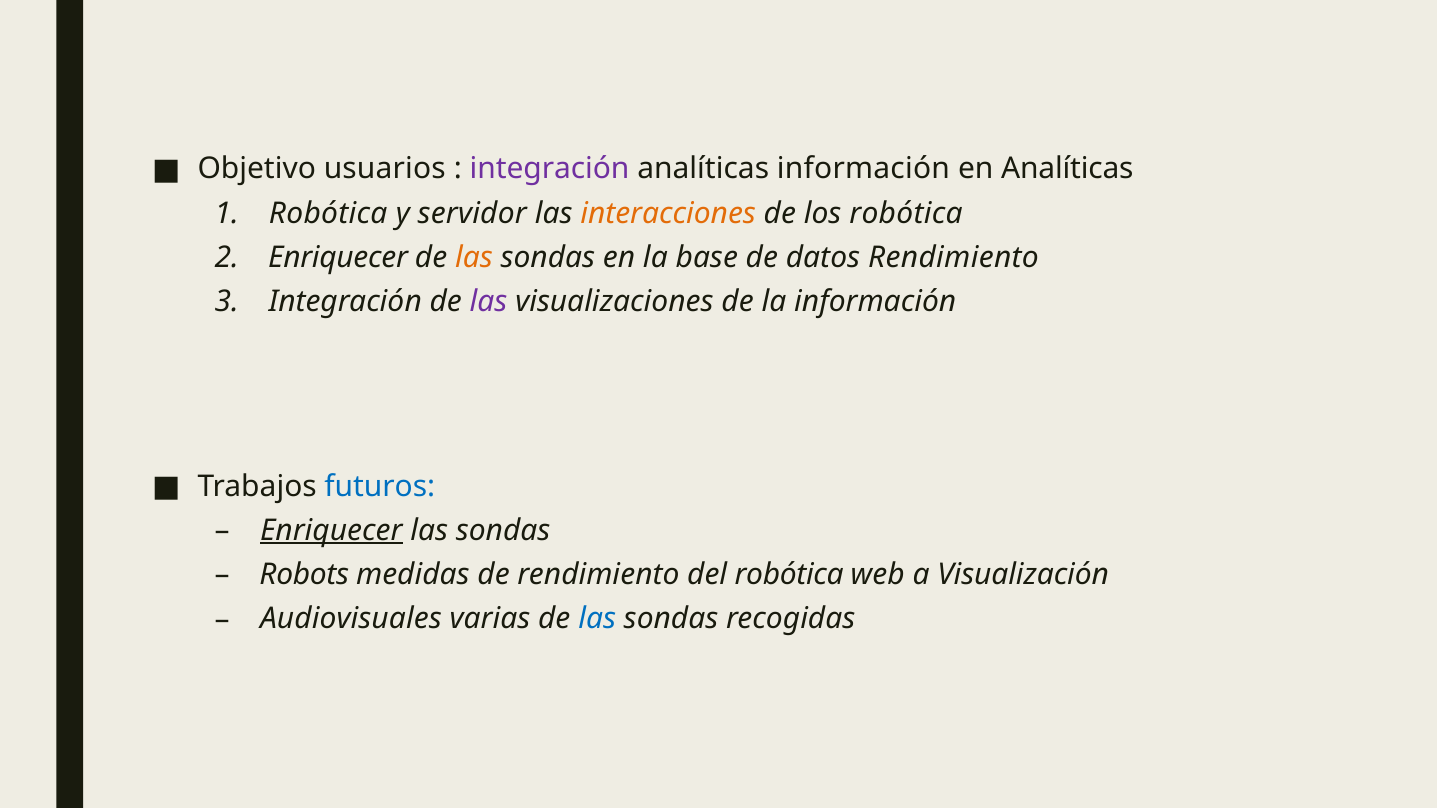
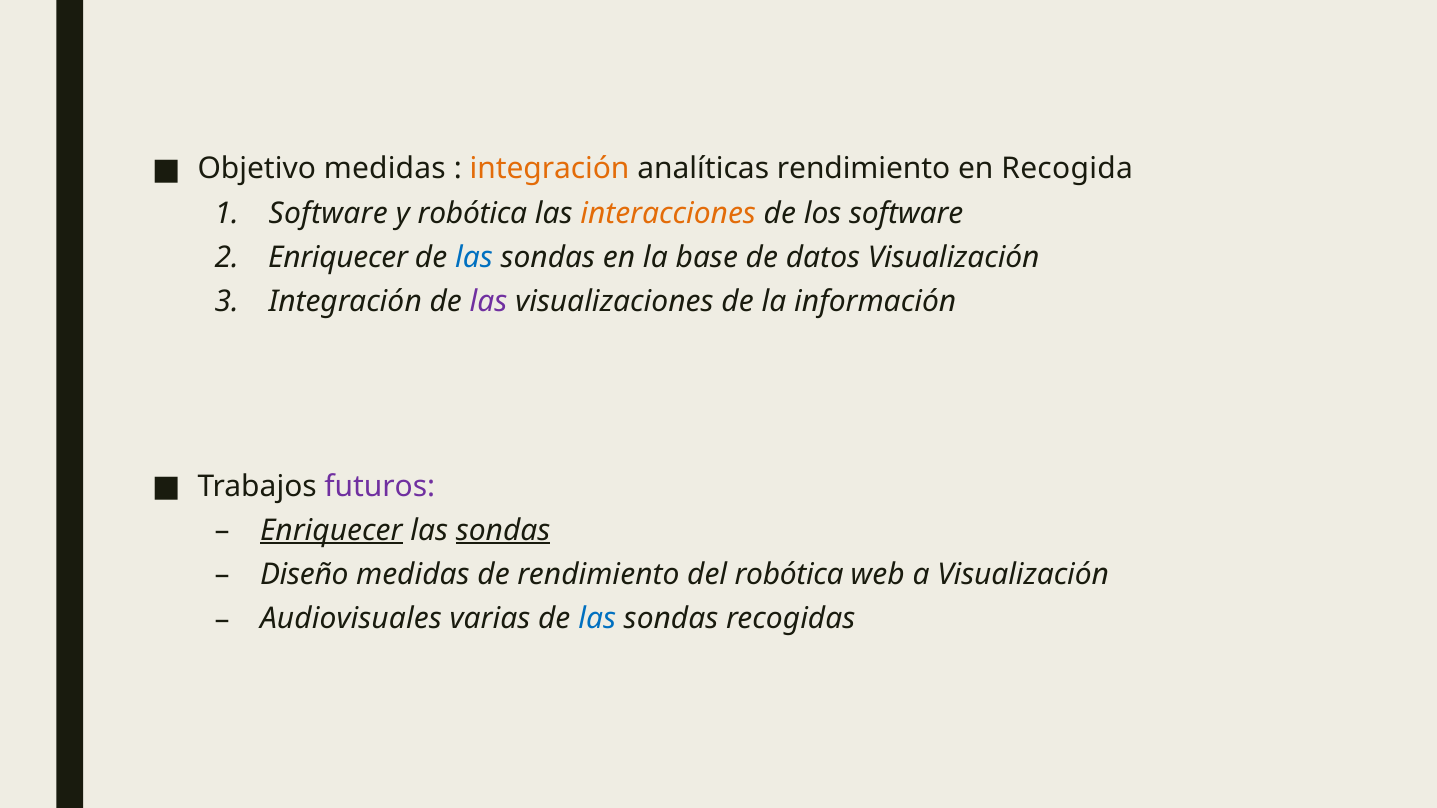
Objetivo usuarios: usuarios -> medidas (385, 169)
integración colour: purple -> orange (550, 169)
analíticas información: información -> rendimiento (864, 169)
en Analíticas: Analíticas -> Recogida (1067, 169)
Robótica: Robótica -> Software (328, 213)
y servidor: servidor -> robótica (472, 213)
los robótica: robótica -> software (906, 213)
las colour: orange -> blue (474, 258)
datos Rendimiento: Rendimiento -> Visualización (954, 258)
futuros colour: blue -> purple (380, 486)
sondas underline: none -> present (503, 531)
Robots: Robots -> Diseño (304, 575)
